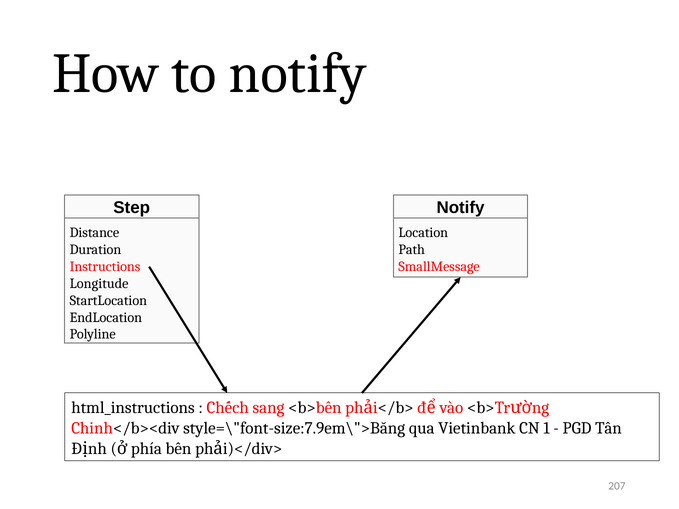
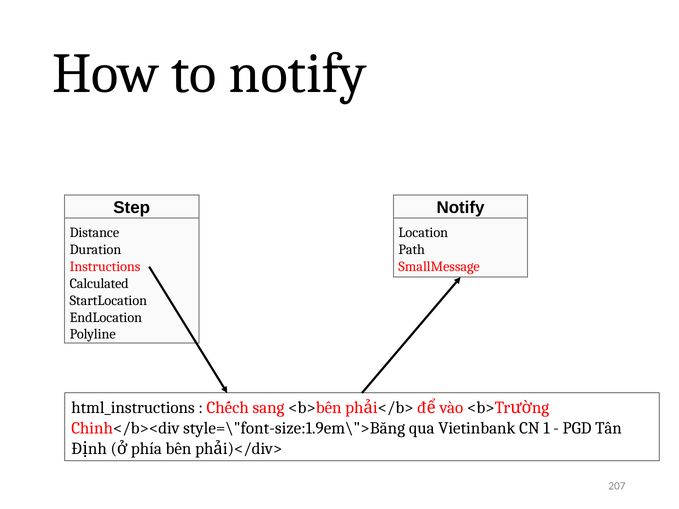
Longitude: Longitude -> Calculated (99, 284)
style=\"font-size:7.9em\">Băng: style=\"font-size:7.9em\">Băng -> style=\"font-size:1.9em\">Băng (294, 428)
